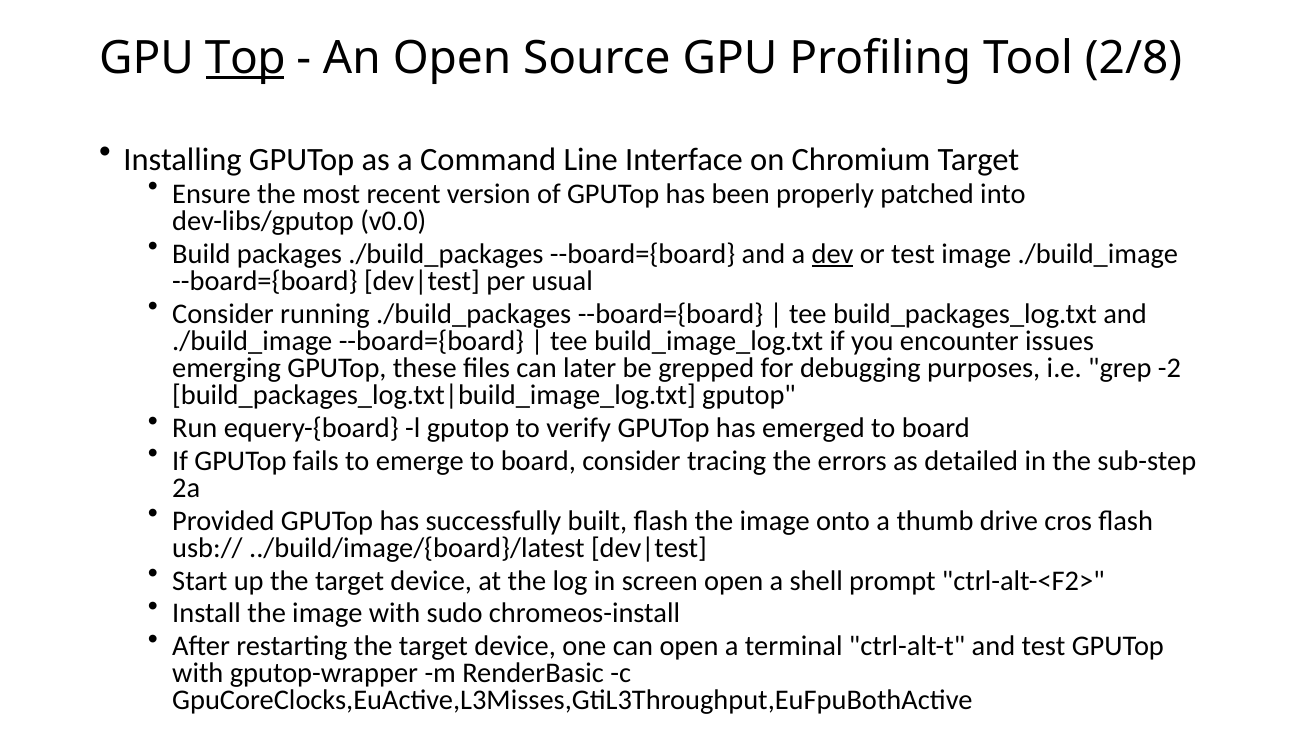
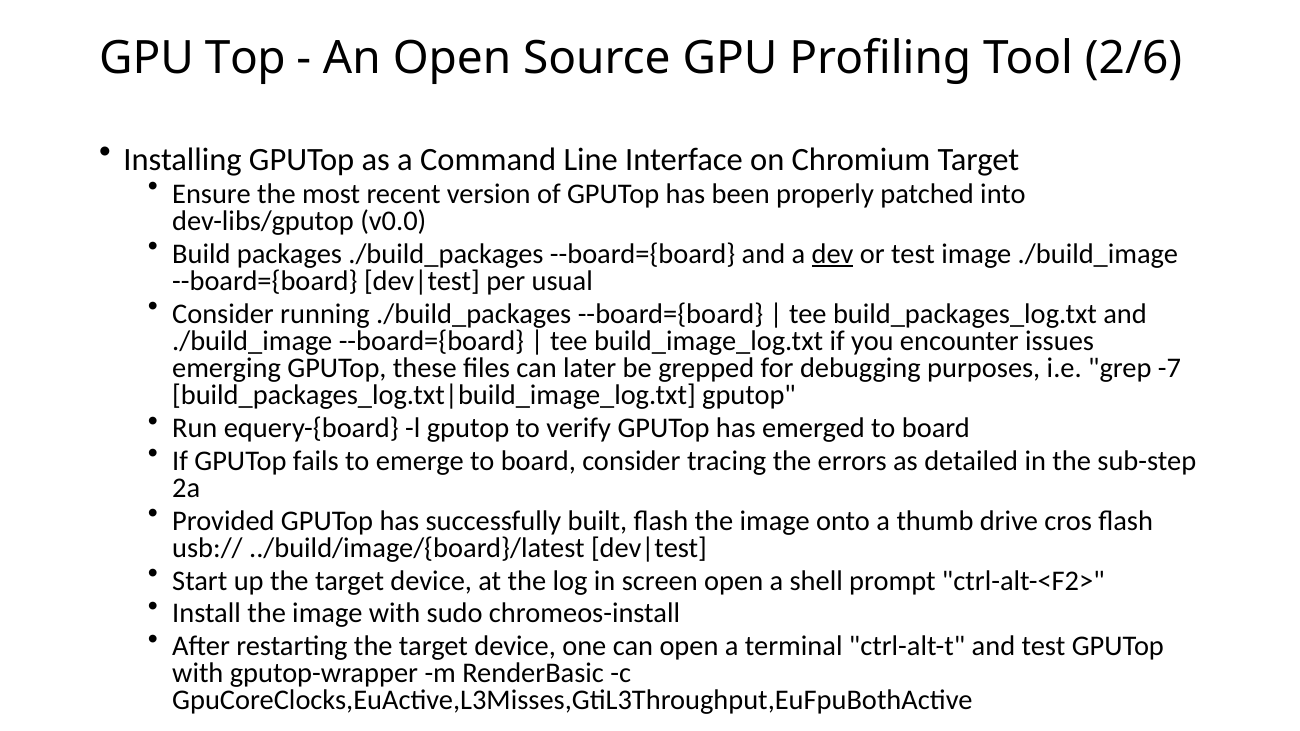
Top underline: present -> none (245, 58)
2/8: 2/8 -> 2/6 (1134, 58)
-2: -2 -> -7 (1169, 368)
